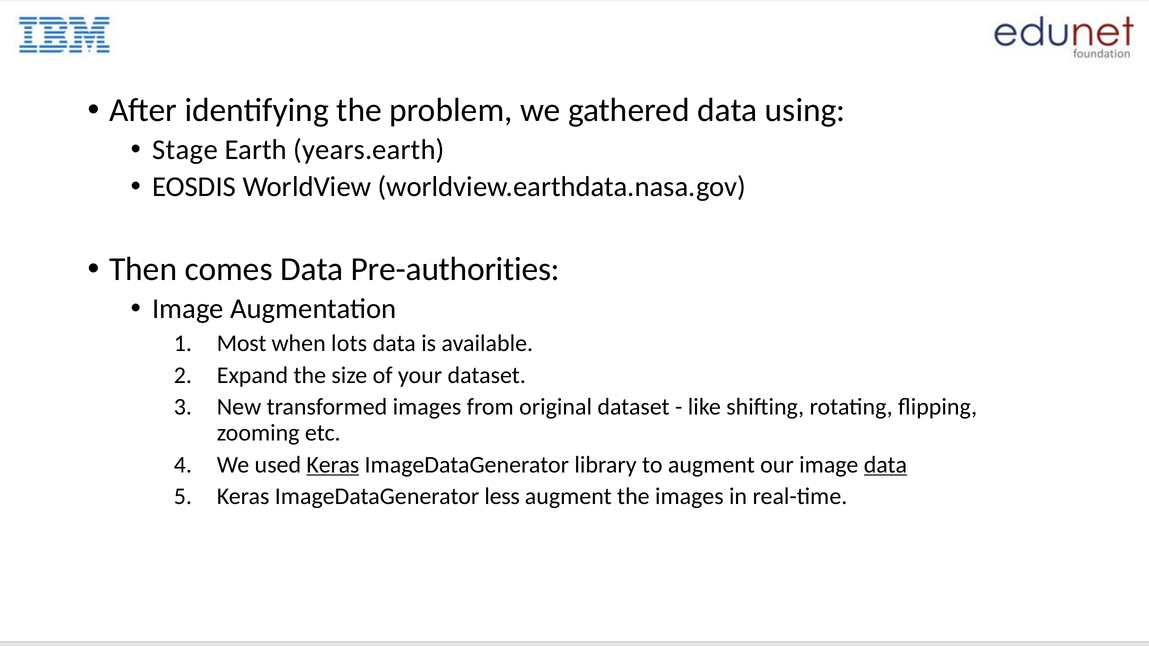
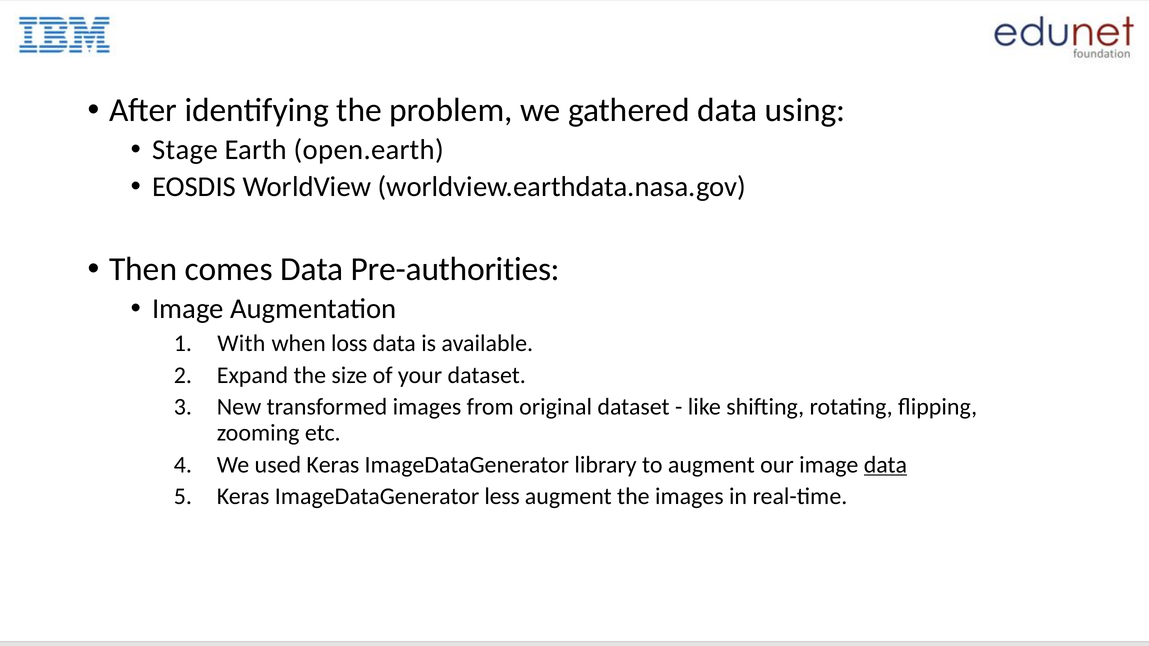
years.earth: years.earth -> open.earth (369, 150)
Most: Most -> With (241, 343)
lots: lots -> loss (349, 343)
Keras underline: present -> none (333, 465)
